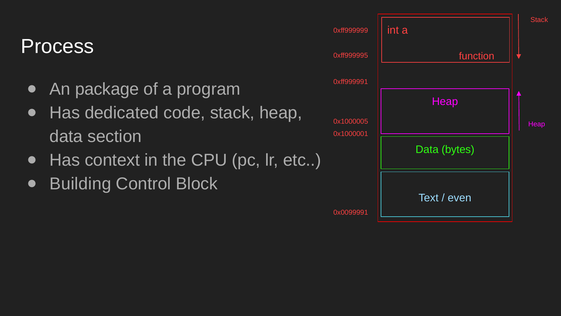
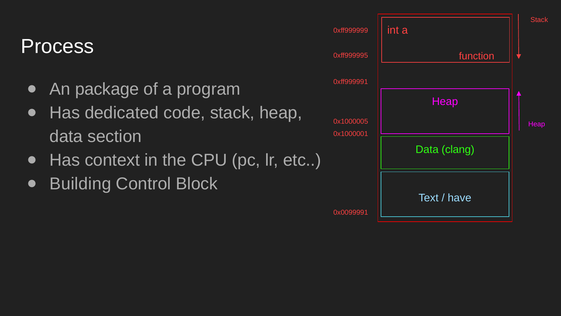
bytes: bytes -> clang (458, 149)
even: even -> have (460, 198)
